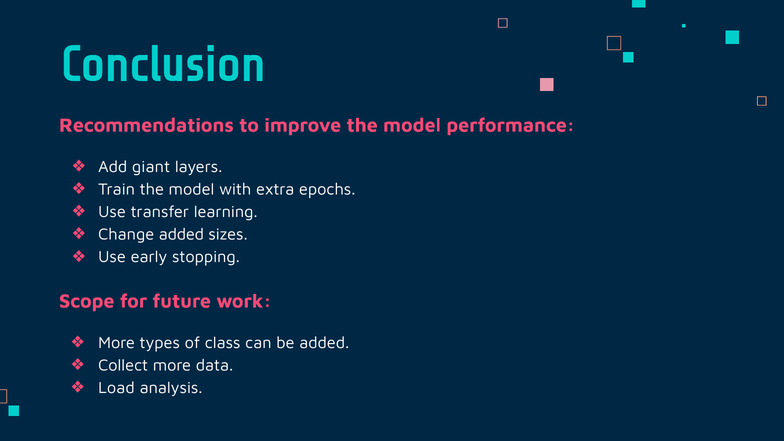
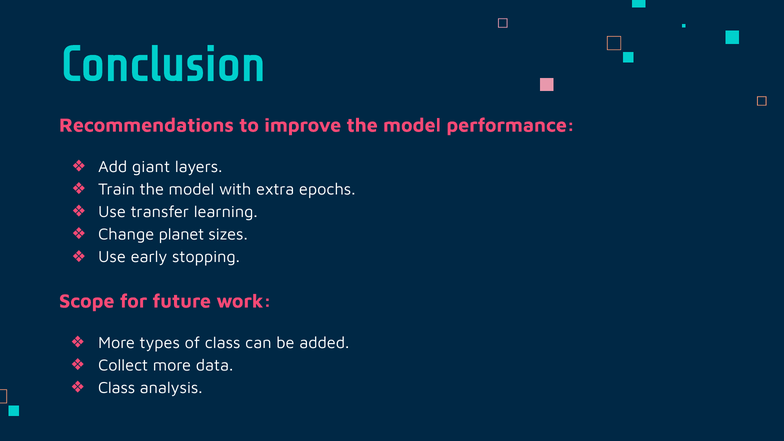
Change added: added -> planet (181, 235)
Load: Load -> Class (117, 388)
